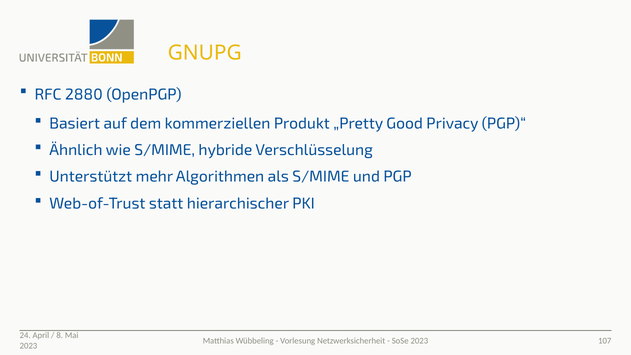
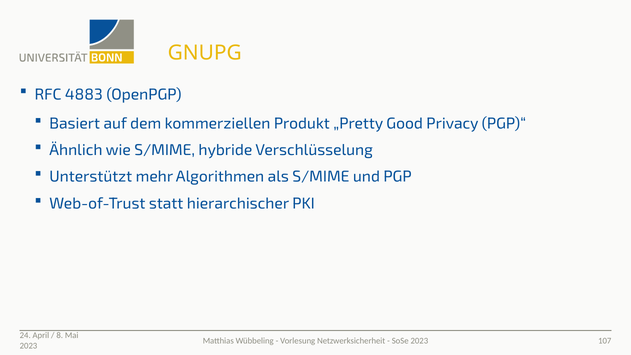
2880: 2880 -> 4883 (84, 94)
